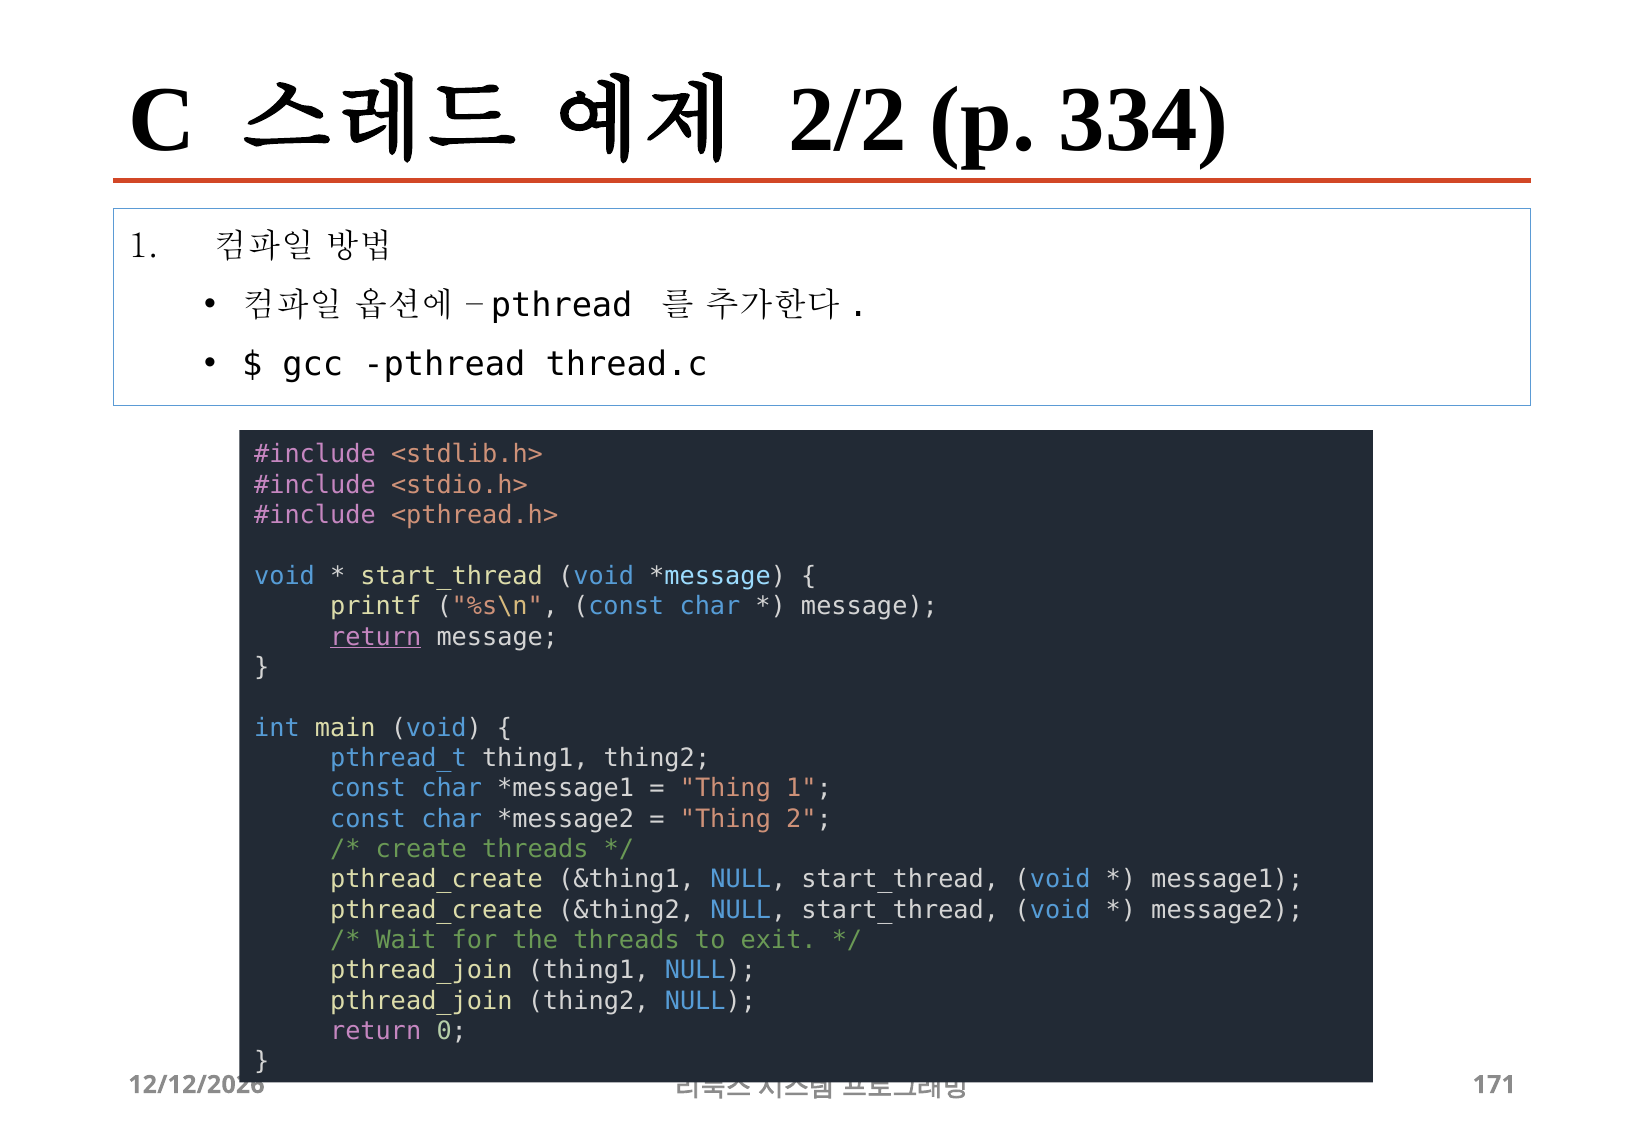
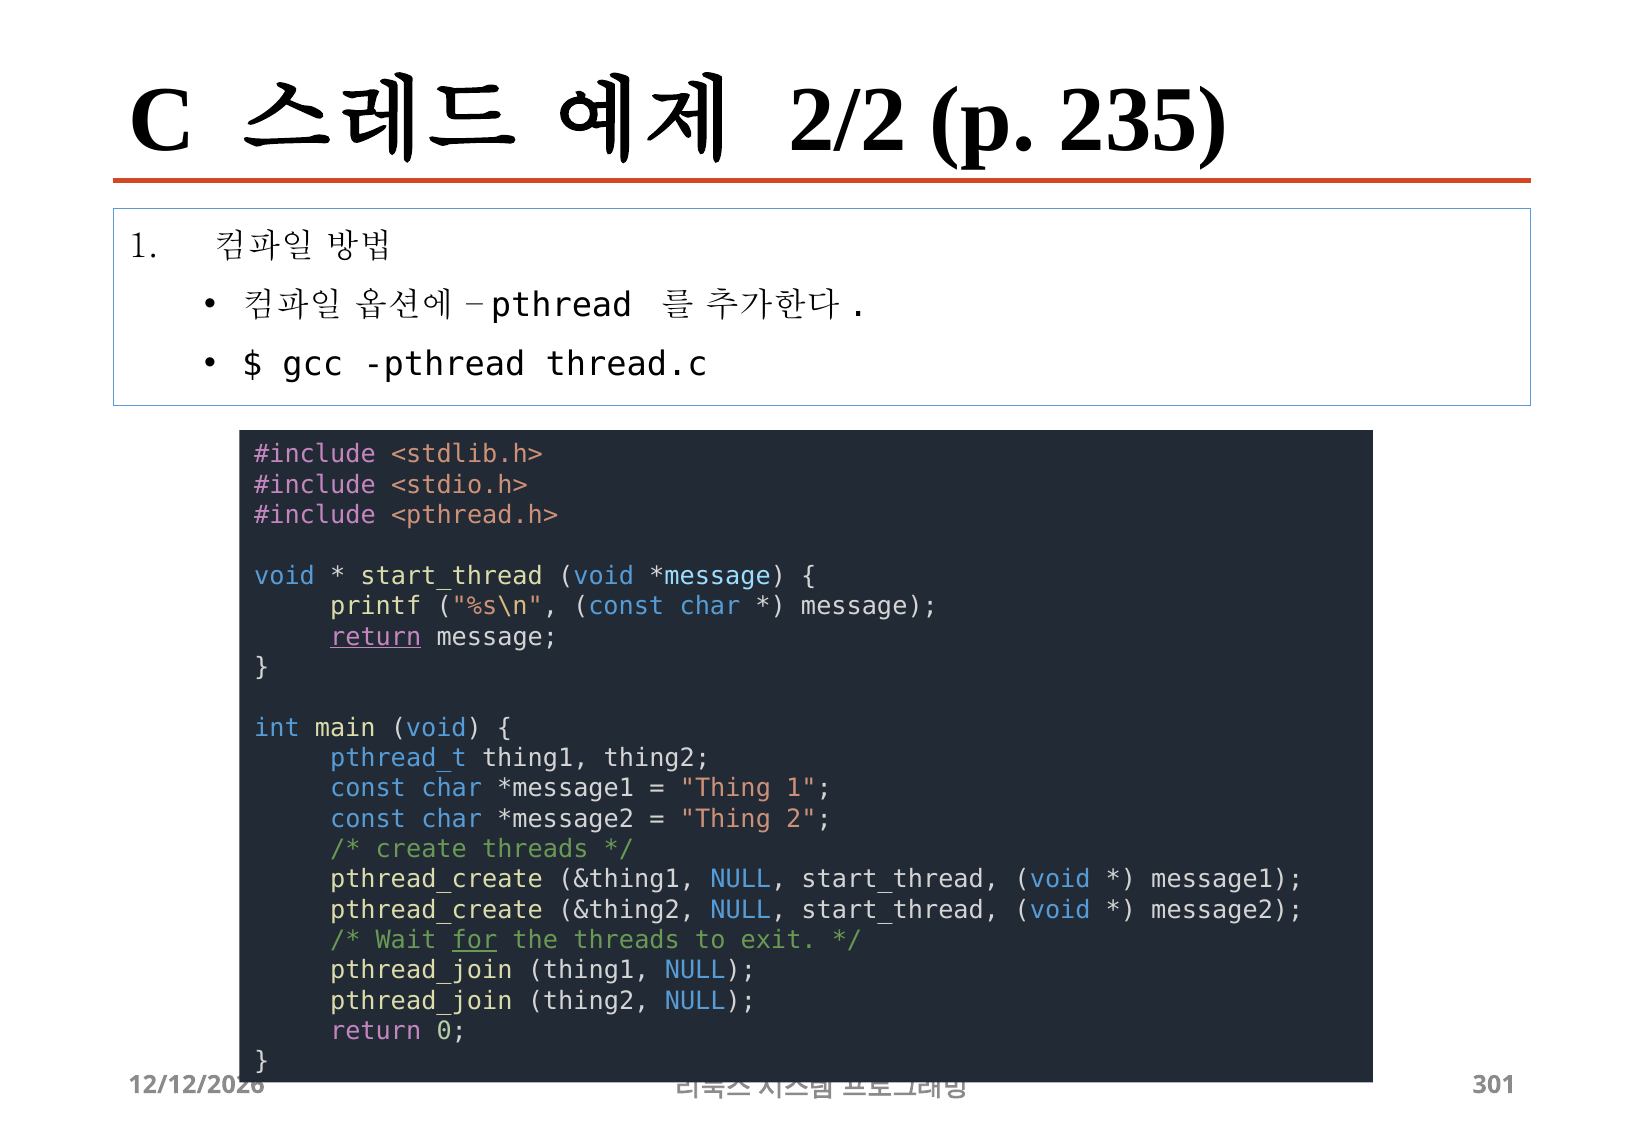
334: 334 -> 235 (1144, 120)
for underline: none -> present (474, 940)
171: 171 -> 301 (1494, 1085)
